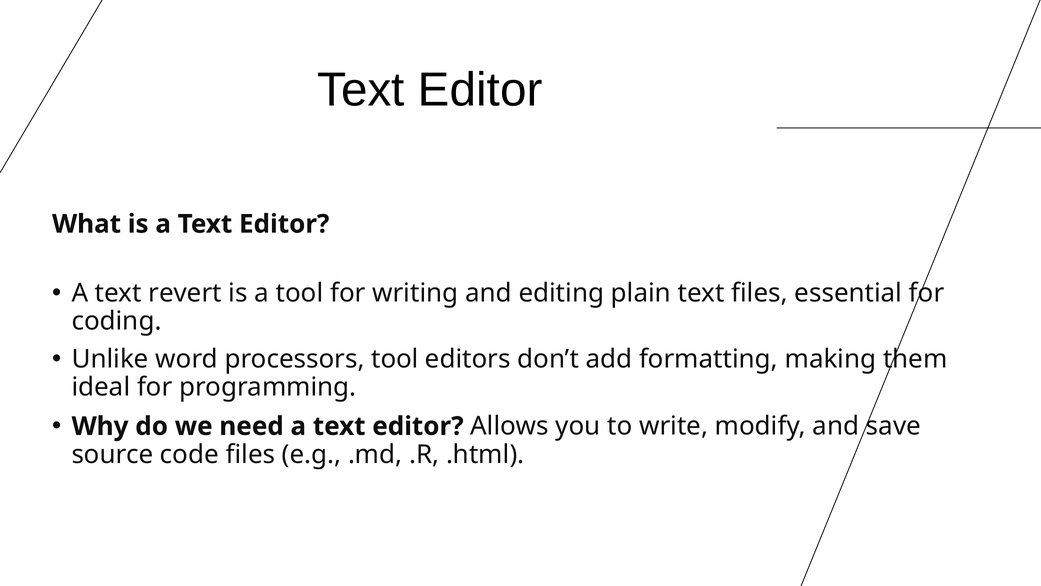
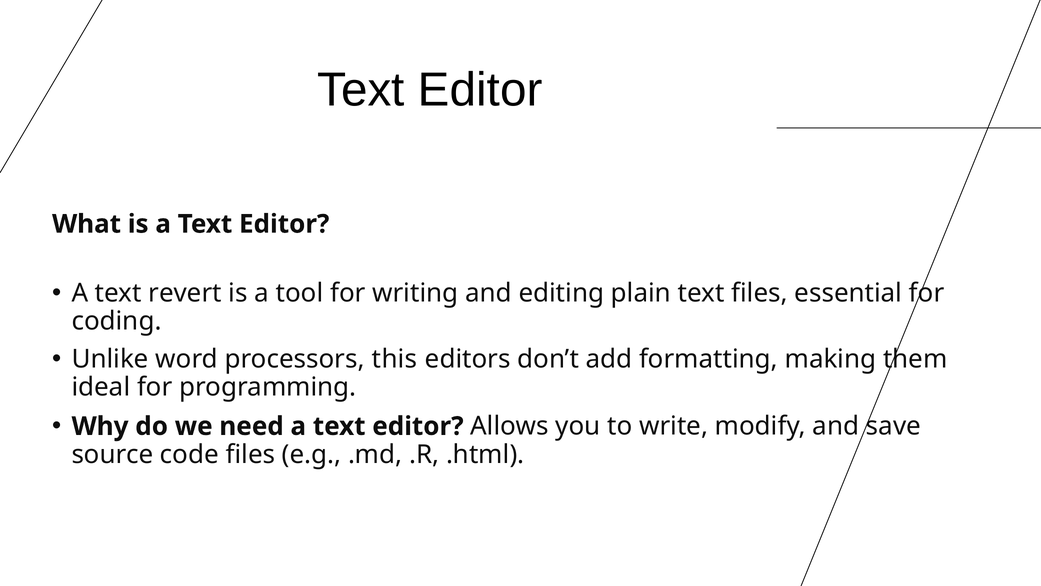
processors tool: tool -> this (395, 359)
